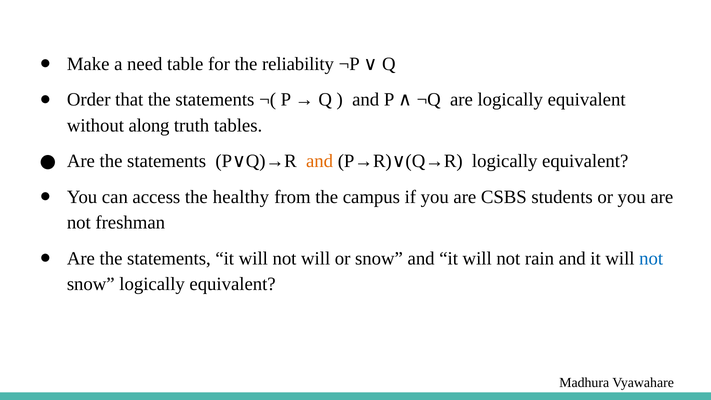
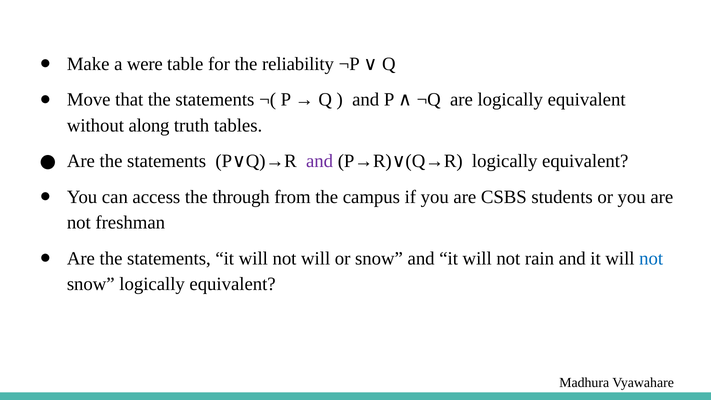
need: need -> were (145, 64)
Order: Order -> Move (89, 100)
and colour: orange -> purple (320, 161)
healthy: healthy -> through (241, 197)
